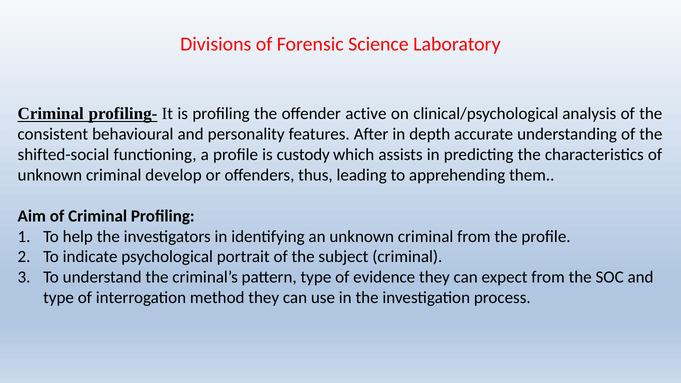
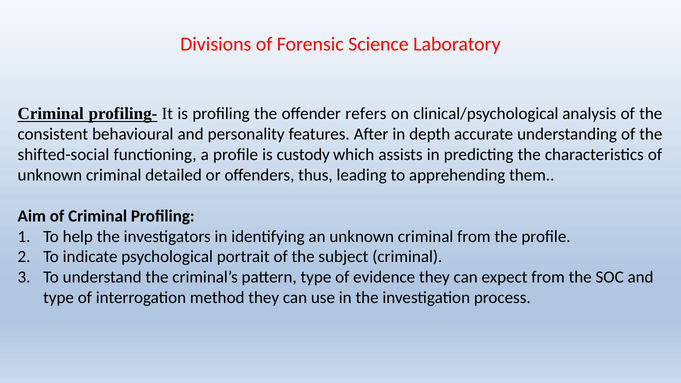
active: active -> refers (366, 114)
develop: develop -> detailed (174, 175)
